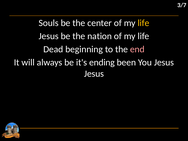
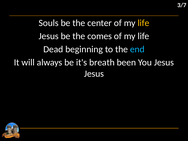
nation: nation -> comes (100, 36)
end colour: pink -> light blue (137, 49)
ending: ending -> breath (102, 62)
